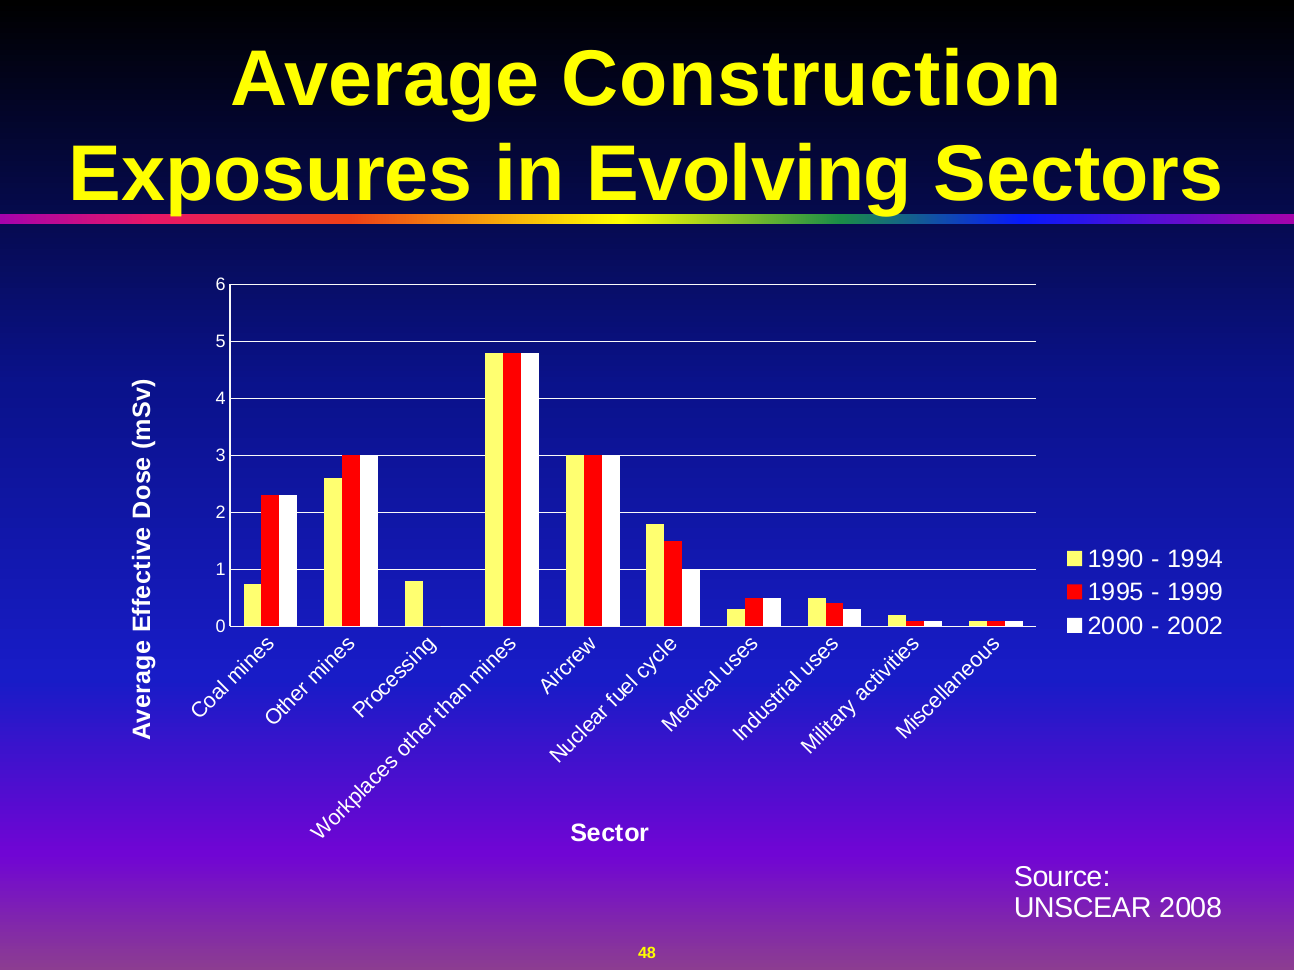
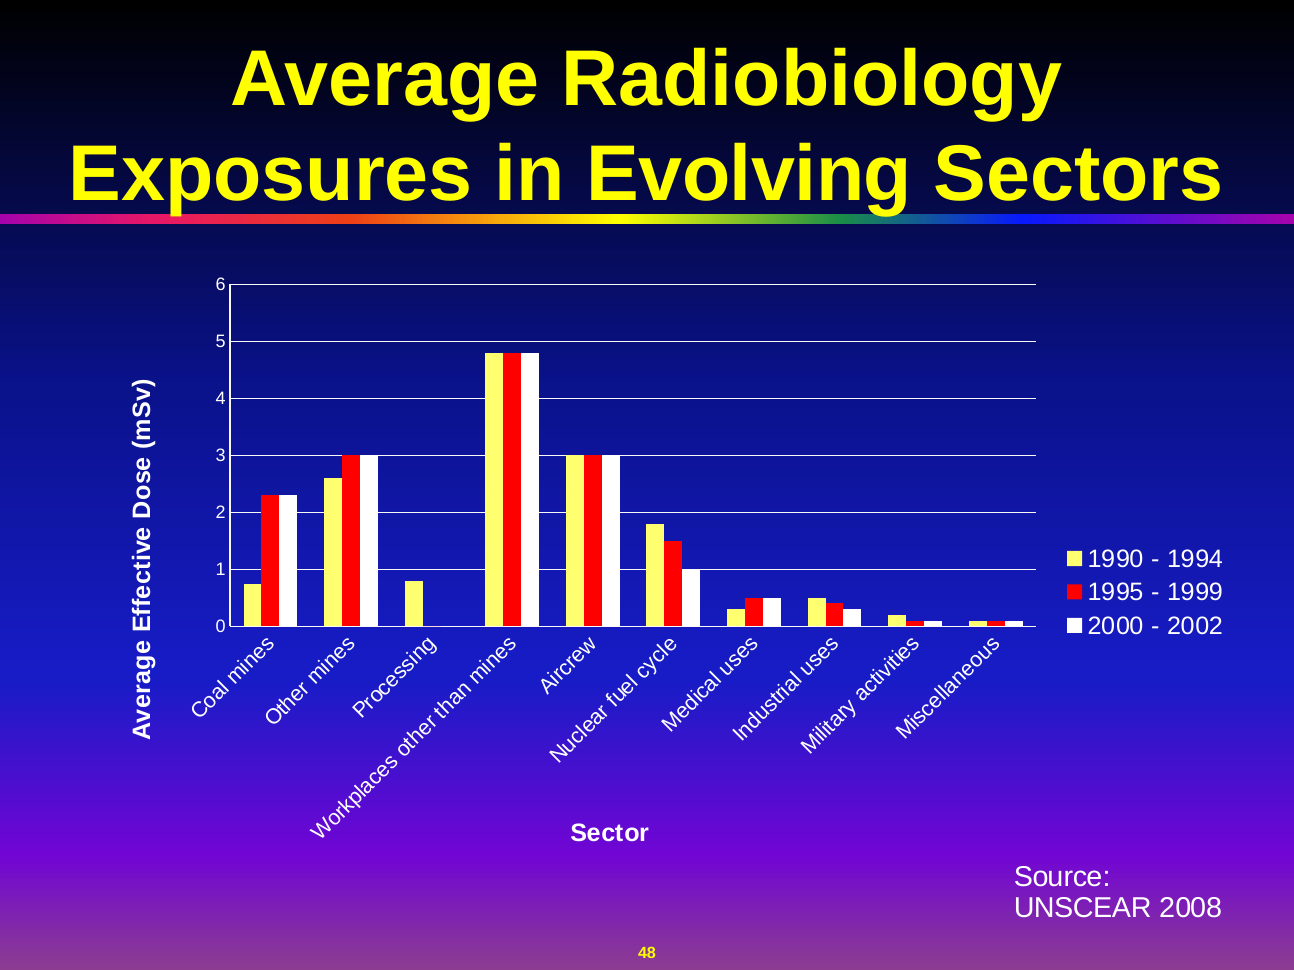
Construction: Construction -> Radiobiology (812, 79)
